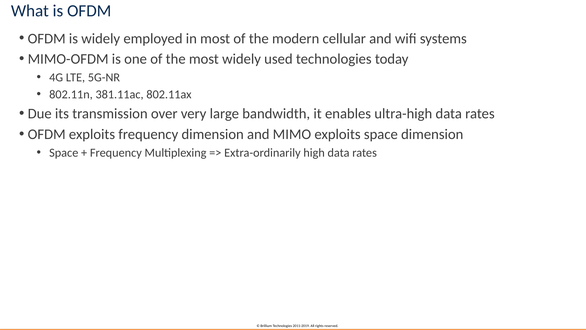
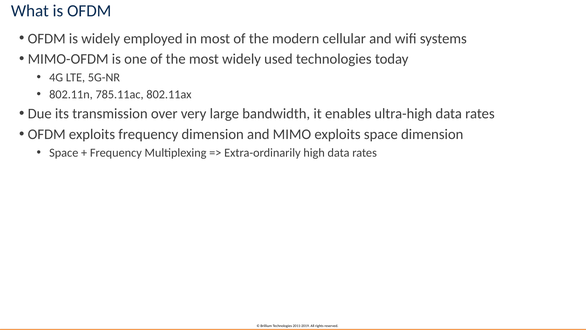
381.11ac: 381.11ac -> 785.11ac (120, 94)
